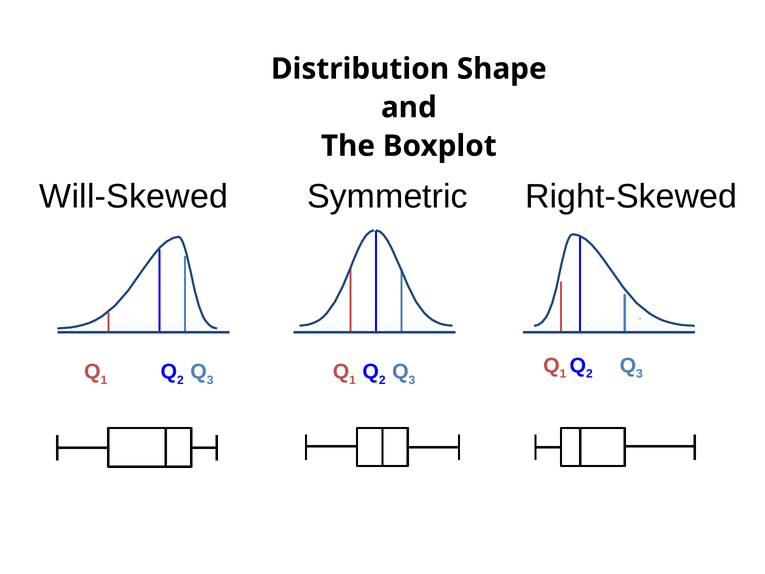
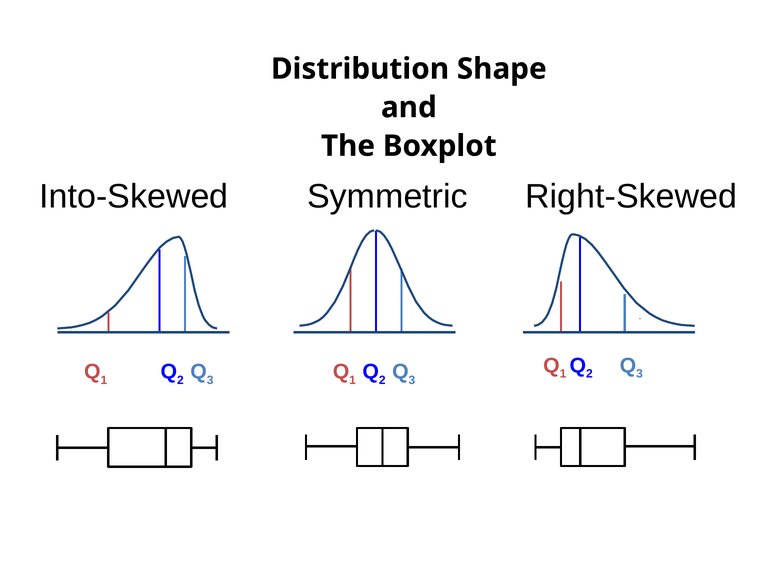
Will-Skewed: Will-Skewed -> Into-Skewed (134, 197)
